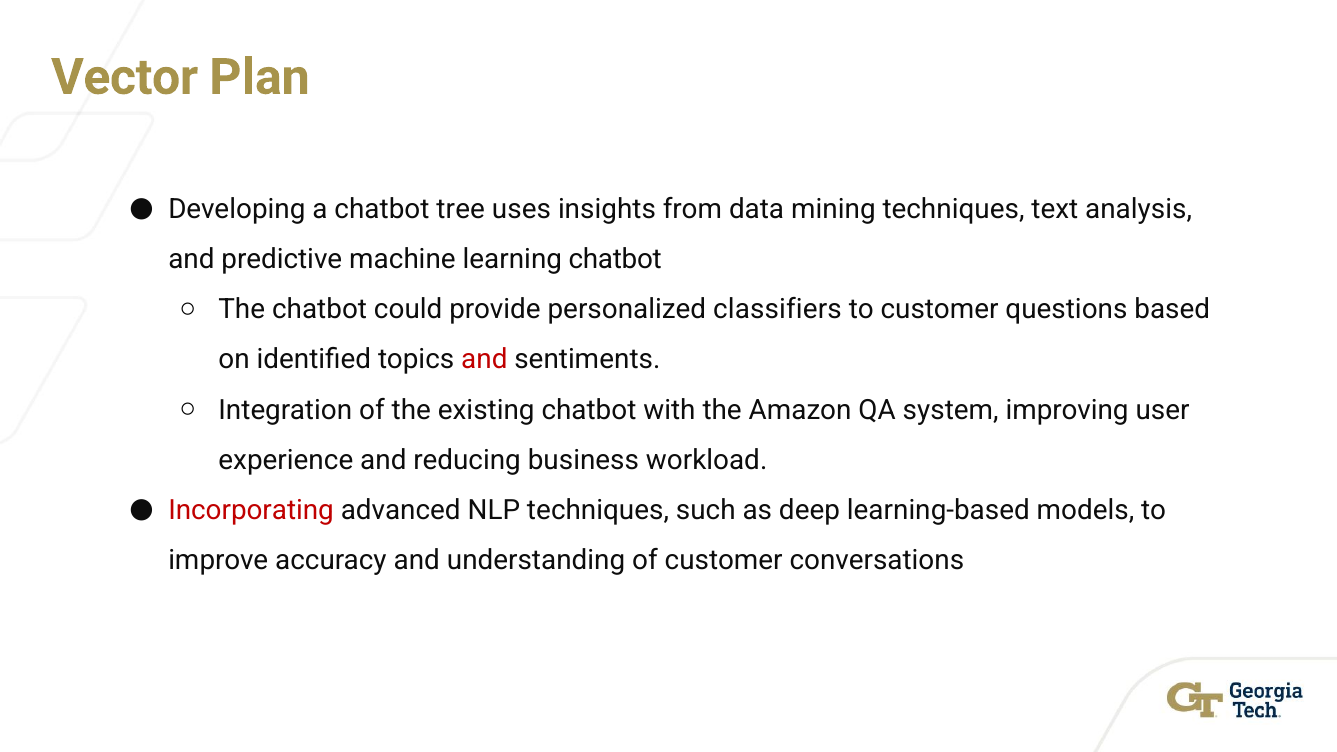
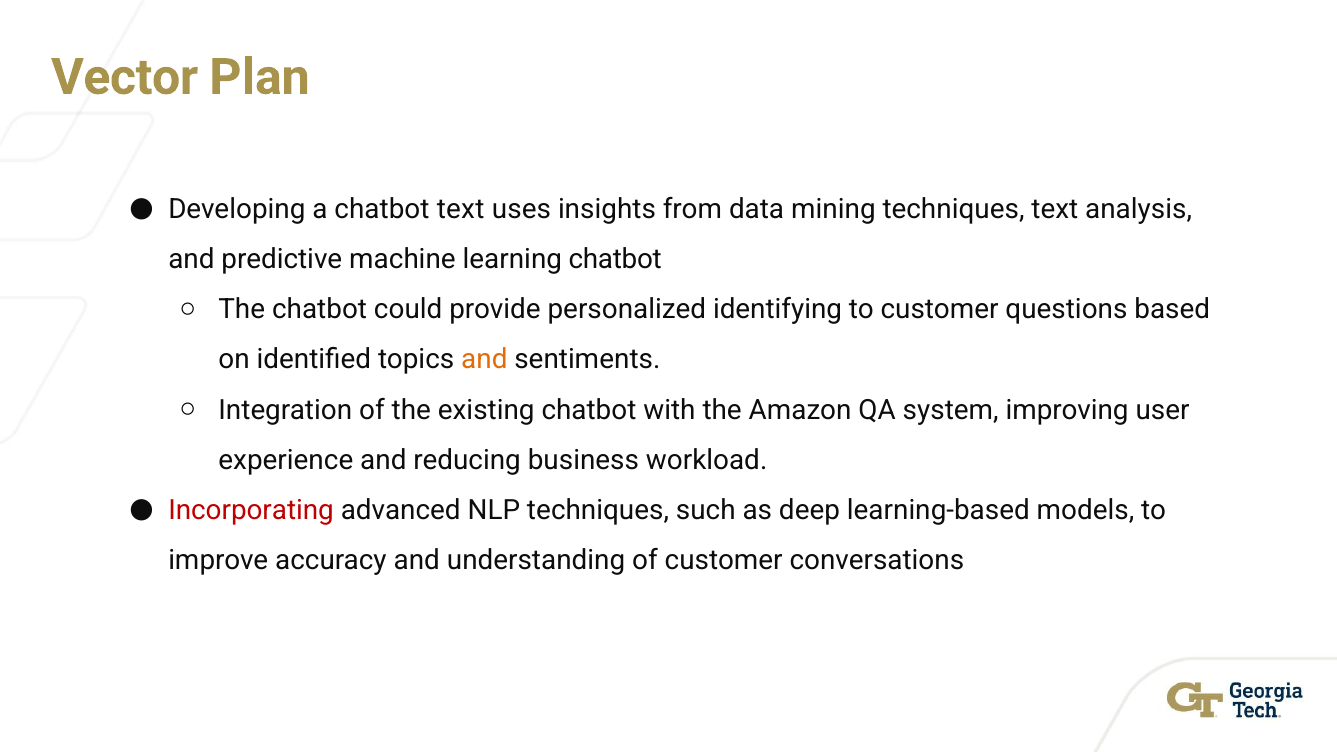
chatbot tree: tree -> text (461, 209)
classifiers: classifiers -> identifying (778, 310)
and colour: red -> orange (484, 360)
